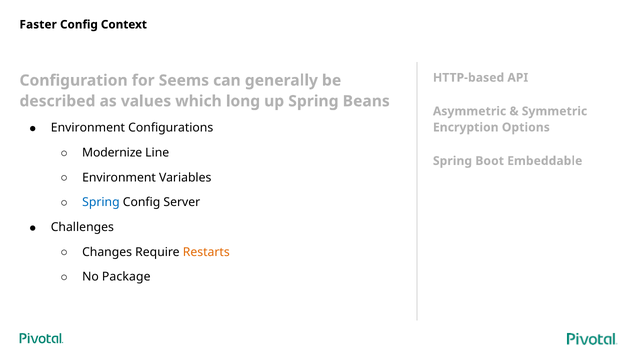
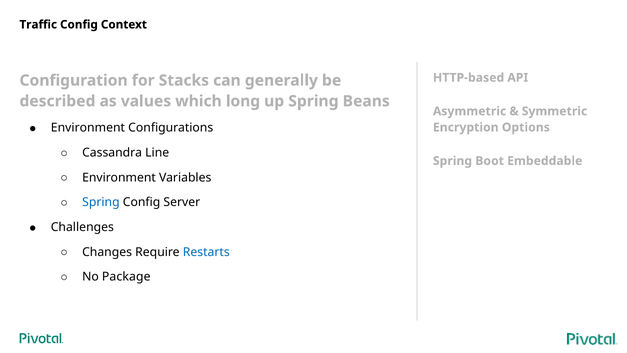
Faster: Faster -> Traffic (38, 25)
Seems: Seems -> Stacks (184, 80)
Modernize: Modernize -> Cassandra (112, 153)
Restarts colour: orange -> blue (206, 252)
